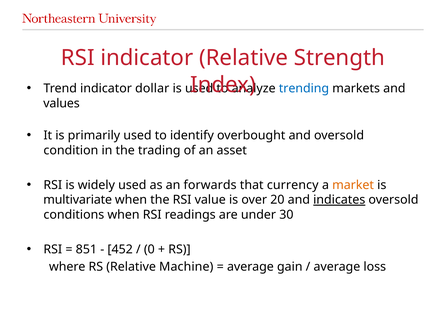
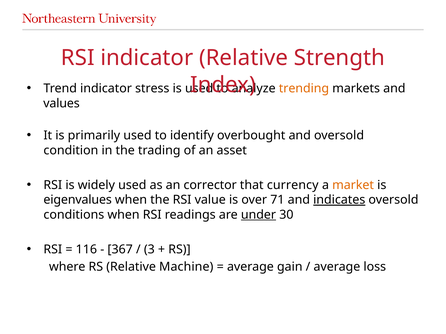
dollar: dollar -> stress (152, 89)
trending colour: blue -> orange (304, 89)
forwards: forwards -> corrector (210, 185)
multivariate: multivariate -> eigenvalues (78, 200)
20: 20 -> 71 (277, 200)
under underline: none -> present (258, 215)
851: 851 -> 116 (86, 250)
452: 452 -> 367 (120, 250)
0: 0 -> 3 (149, 250)
